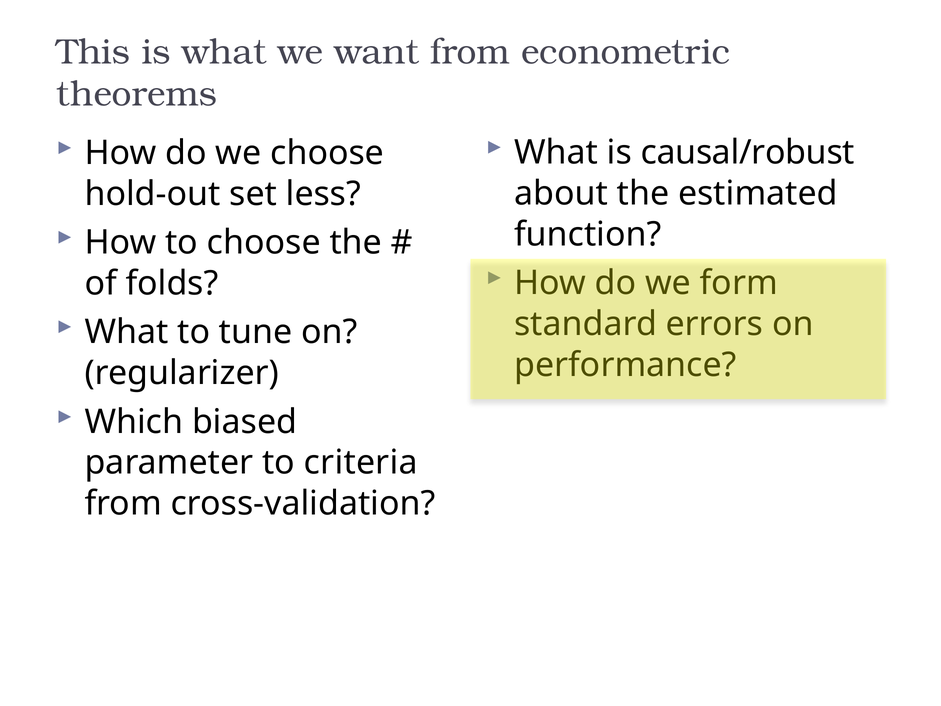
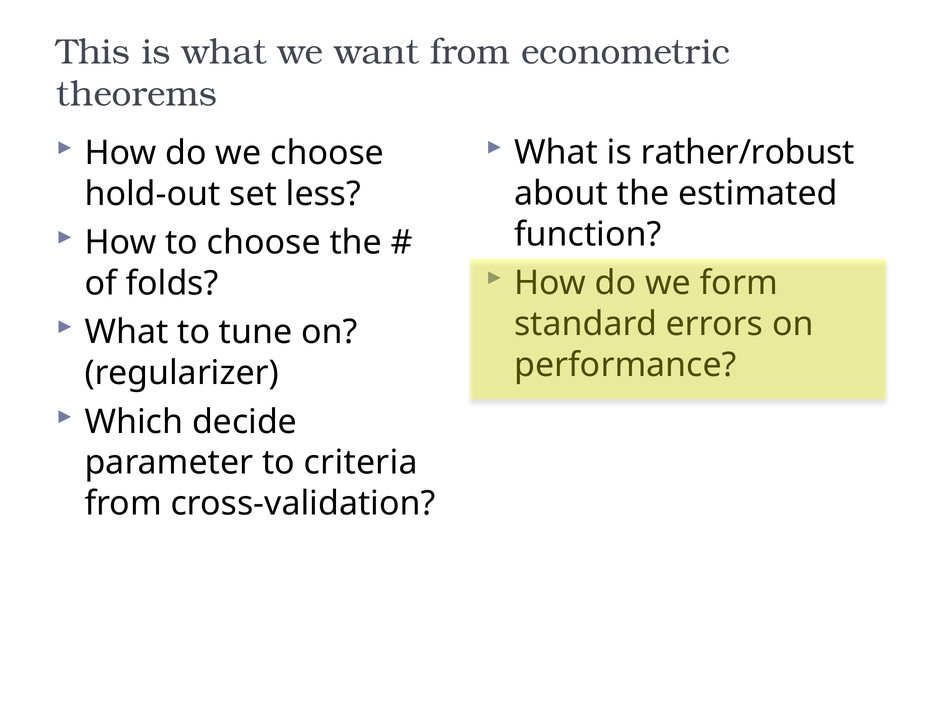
causal/robust: causal/robust -> rather/robust (748, 153)
biased: biased -> decide (245, 422)
